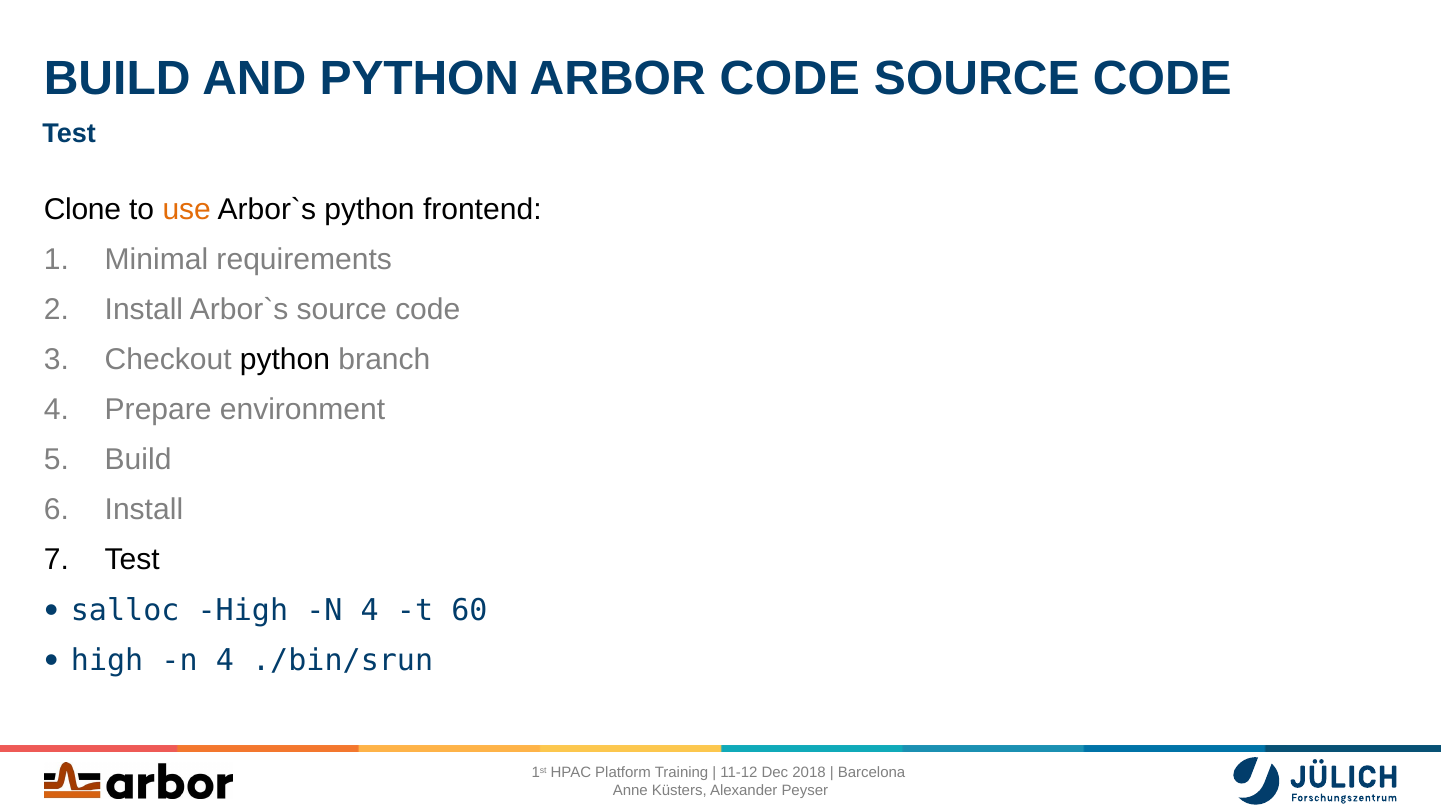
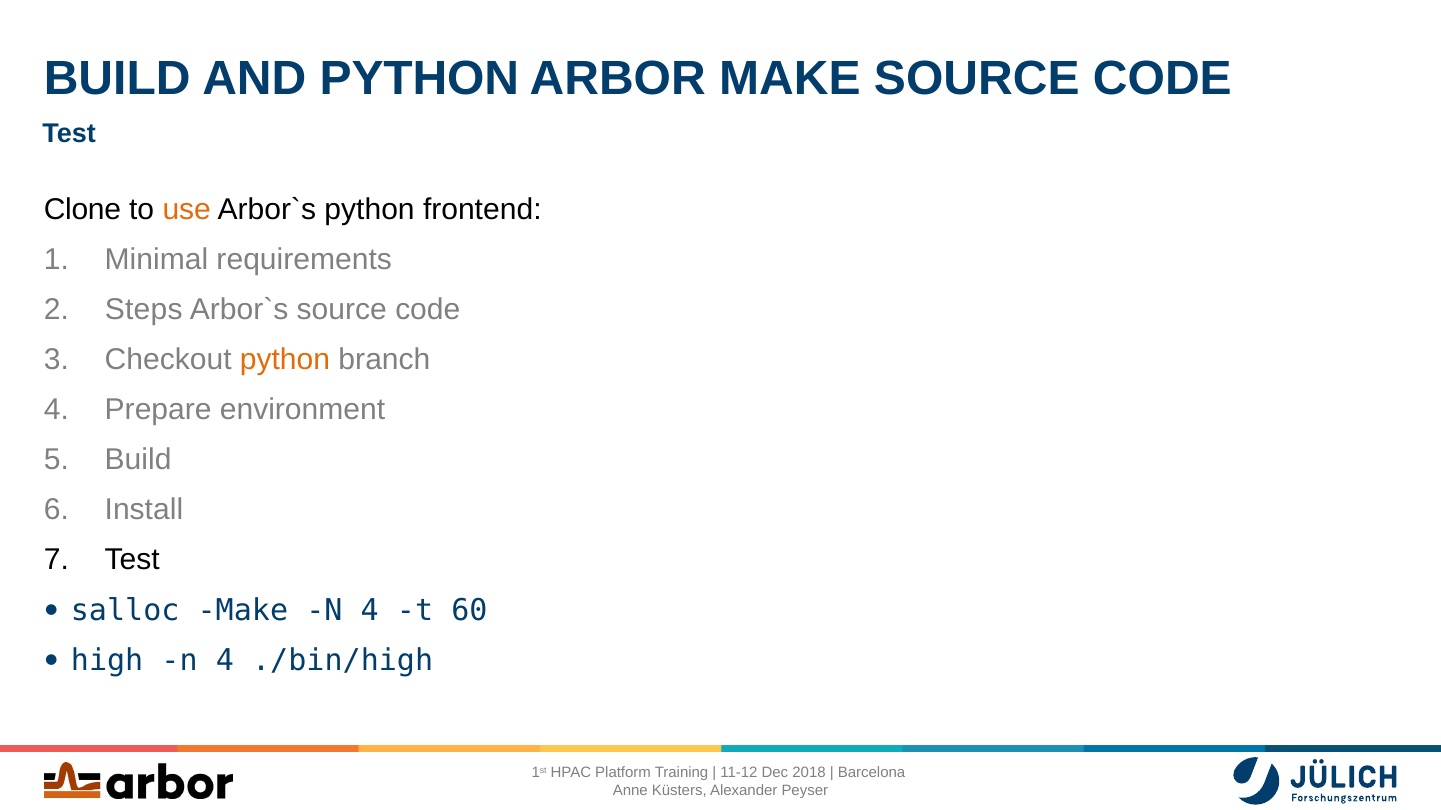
ARBOR CODE: CODE -> MAKE (790, 79)
Install: Install -> Steps (144, 310)
python colour: black -> orange (285, 360)
salloc High: High -> Make (243, 611)
./bin/srun: ./bin/srun -> ./bin/high (343, 661)
